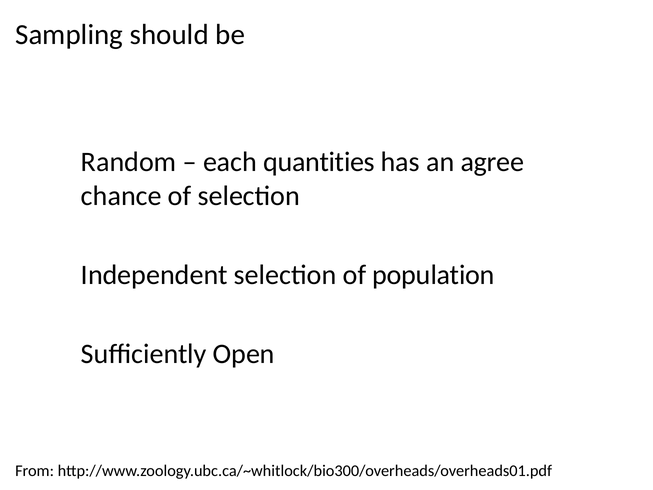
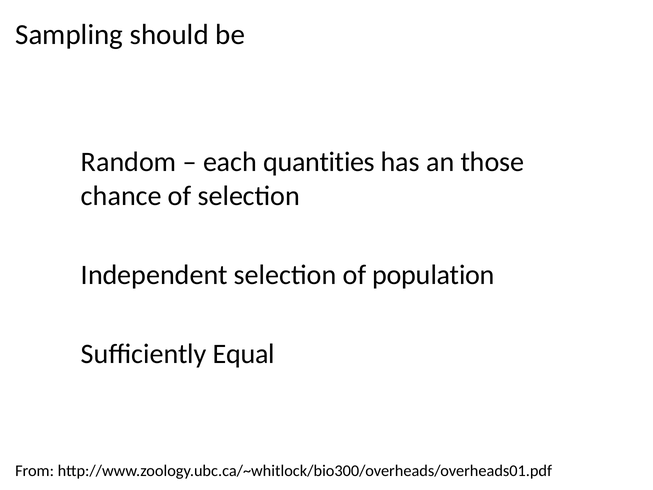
agree: agree -> those (492, 162)
Open: Open -> Equal (244, 354)
